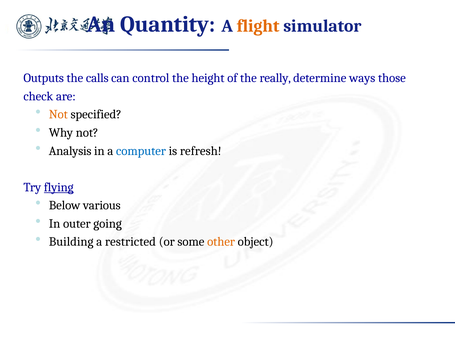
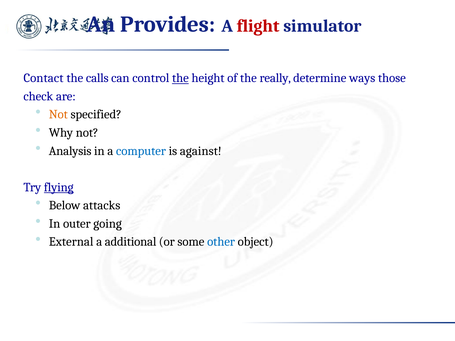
Quantity: Quantity -> Provides (168, 24)
flight colour: orange -> red (258, 26)
Outputs: Outputs -> Contact (43, 78)
the underline: none -> present (180, 78)
refresh: refresh -> against (201, 151)
various: various -> attacks (102, 206)
Building: Building -> External (71, 242)
restricted: restricted -> additional (131, 242)
other colour: orange -> blue (221, 242)
